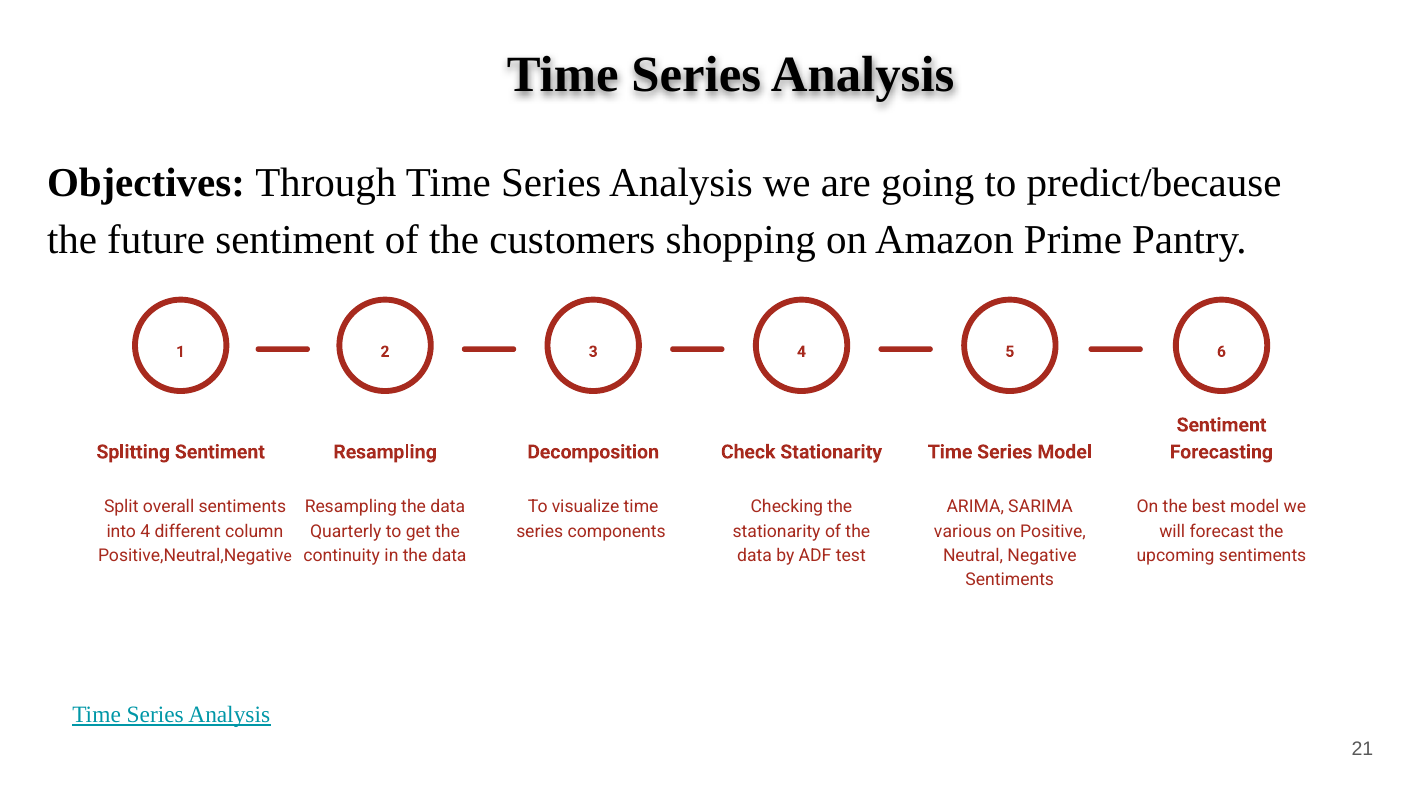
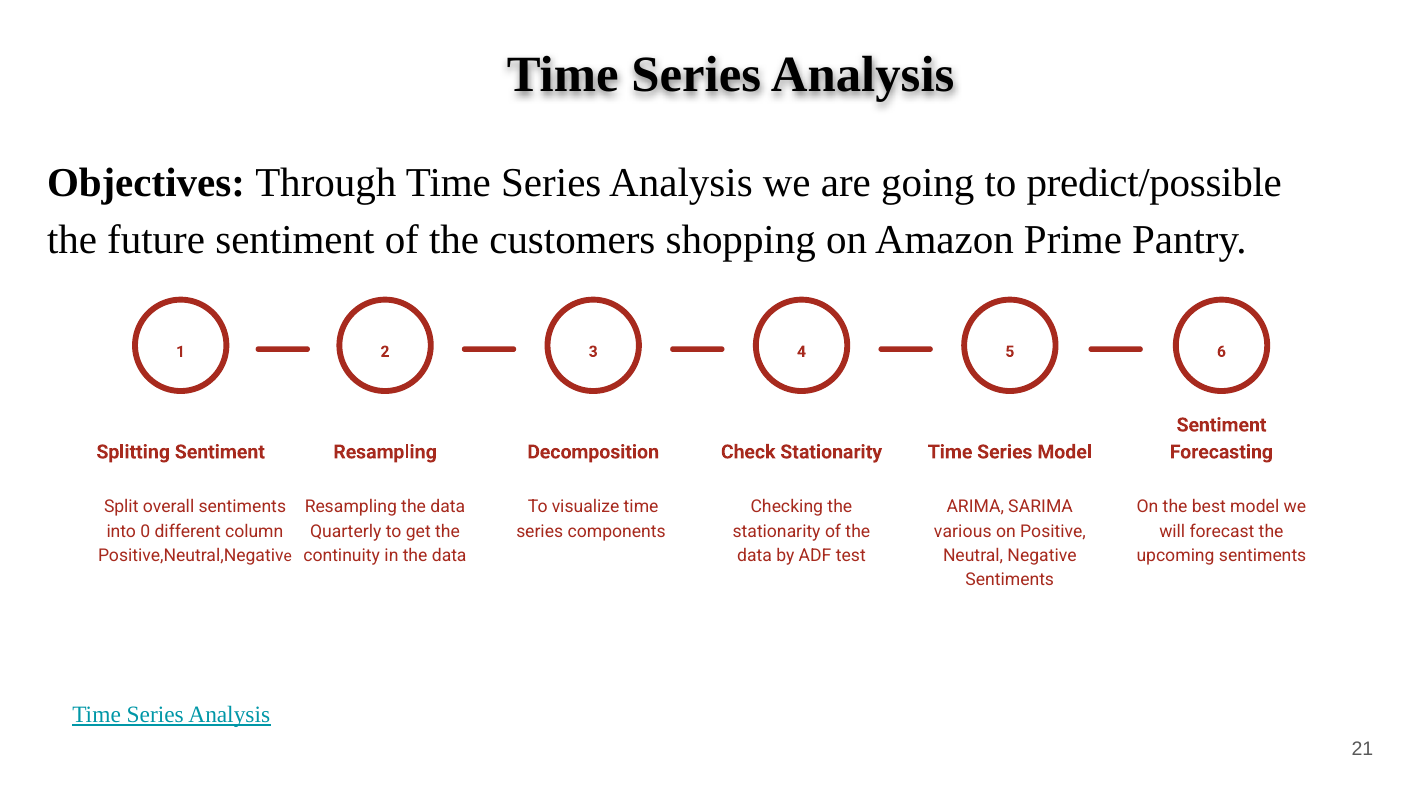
predict/because: predict/because -> predict/possible (1154, 183)
into 4: 4 -> 0 (145, 531)
